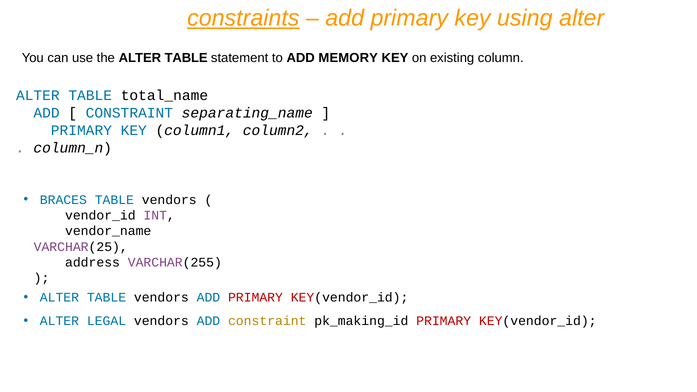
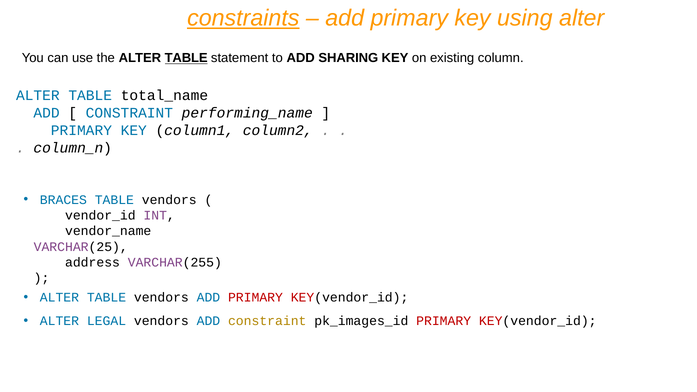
TABLE underline: none -> present (186, 58)
MEMORY: MEMORY -> SHARING (348, 58)
separating_name: separating_name -> performing_name (247, 113)
pk_making_id: pk_making_id -> pk_images_id (361, 321)
